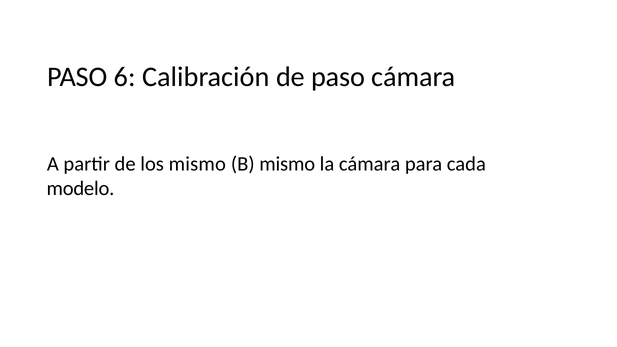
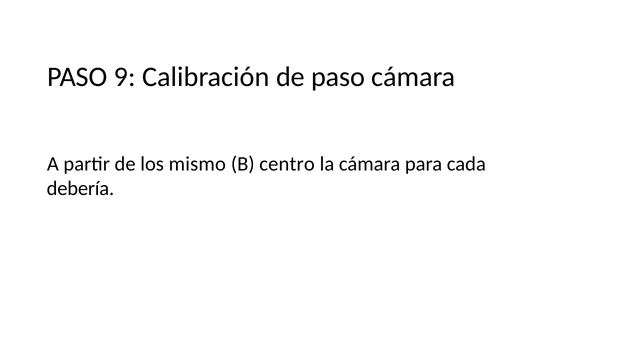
6: 6 -> 9 (125, 77)
B mismo: mismo -> centro (287, 164)
modelo: modelo -> debería (80, 189)
